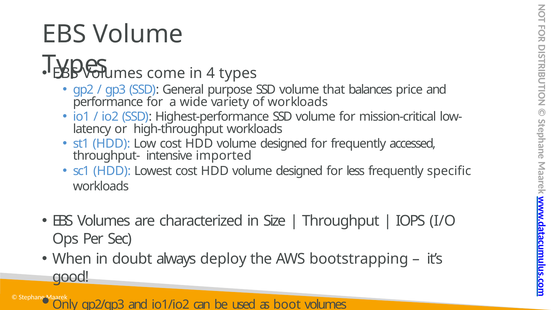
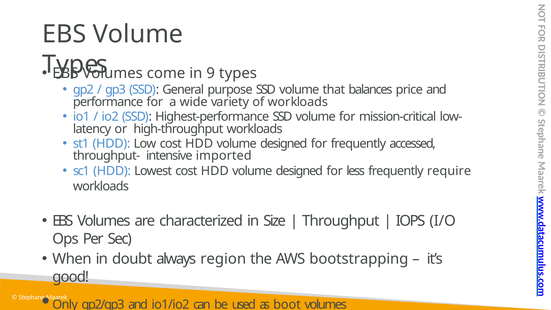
4: 4 -> 9 (211, 73)
specific: specific -> require (449, 171)
deploy: deploy -> region (223, 259)
